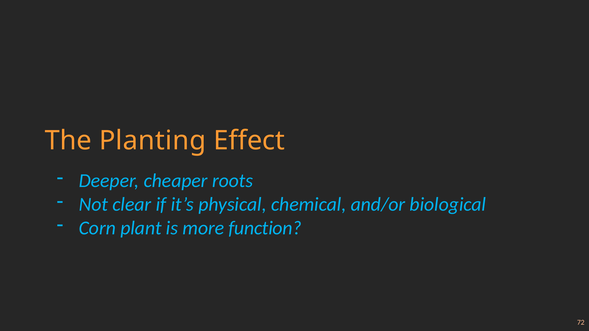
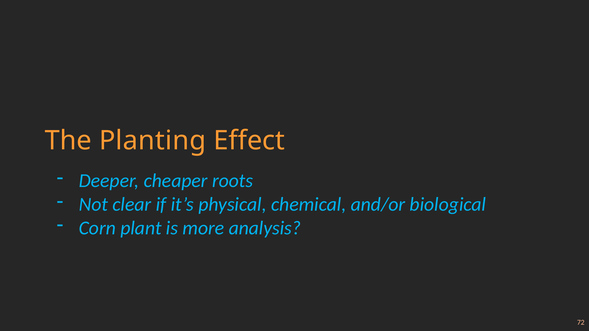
function: function -> analysis (265, 228)
